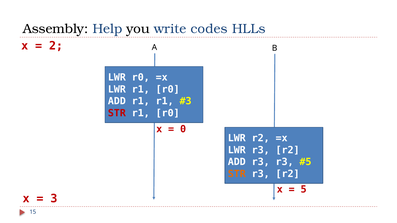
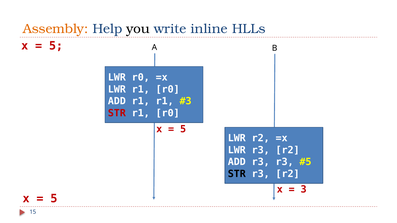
Assembly colour: black -> orange (56, 29)
codes: codes -> inline (209, 29)
2: 2 -> 5 (56, 46)
0: 0 -> 5 (183, 129)
STR colour: orange -> black (237, 174)
5: 5 -> 3 (304, 190)
3: 3 -> 5 (54, 199)
